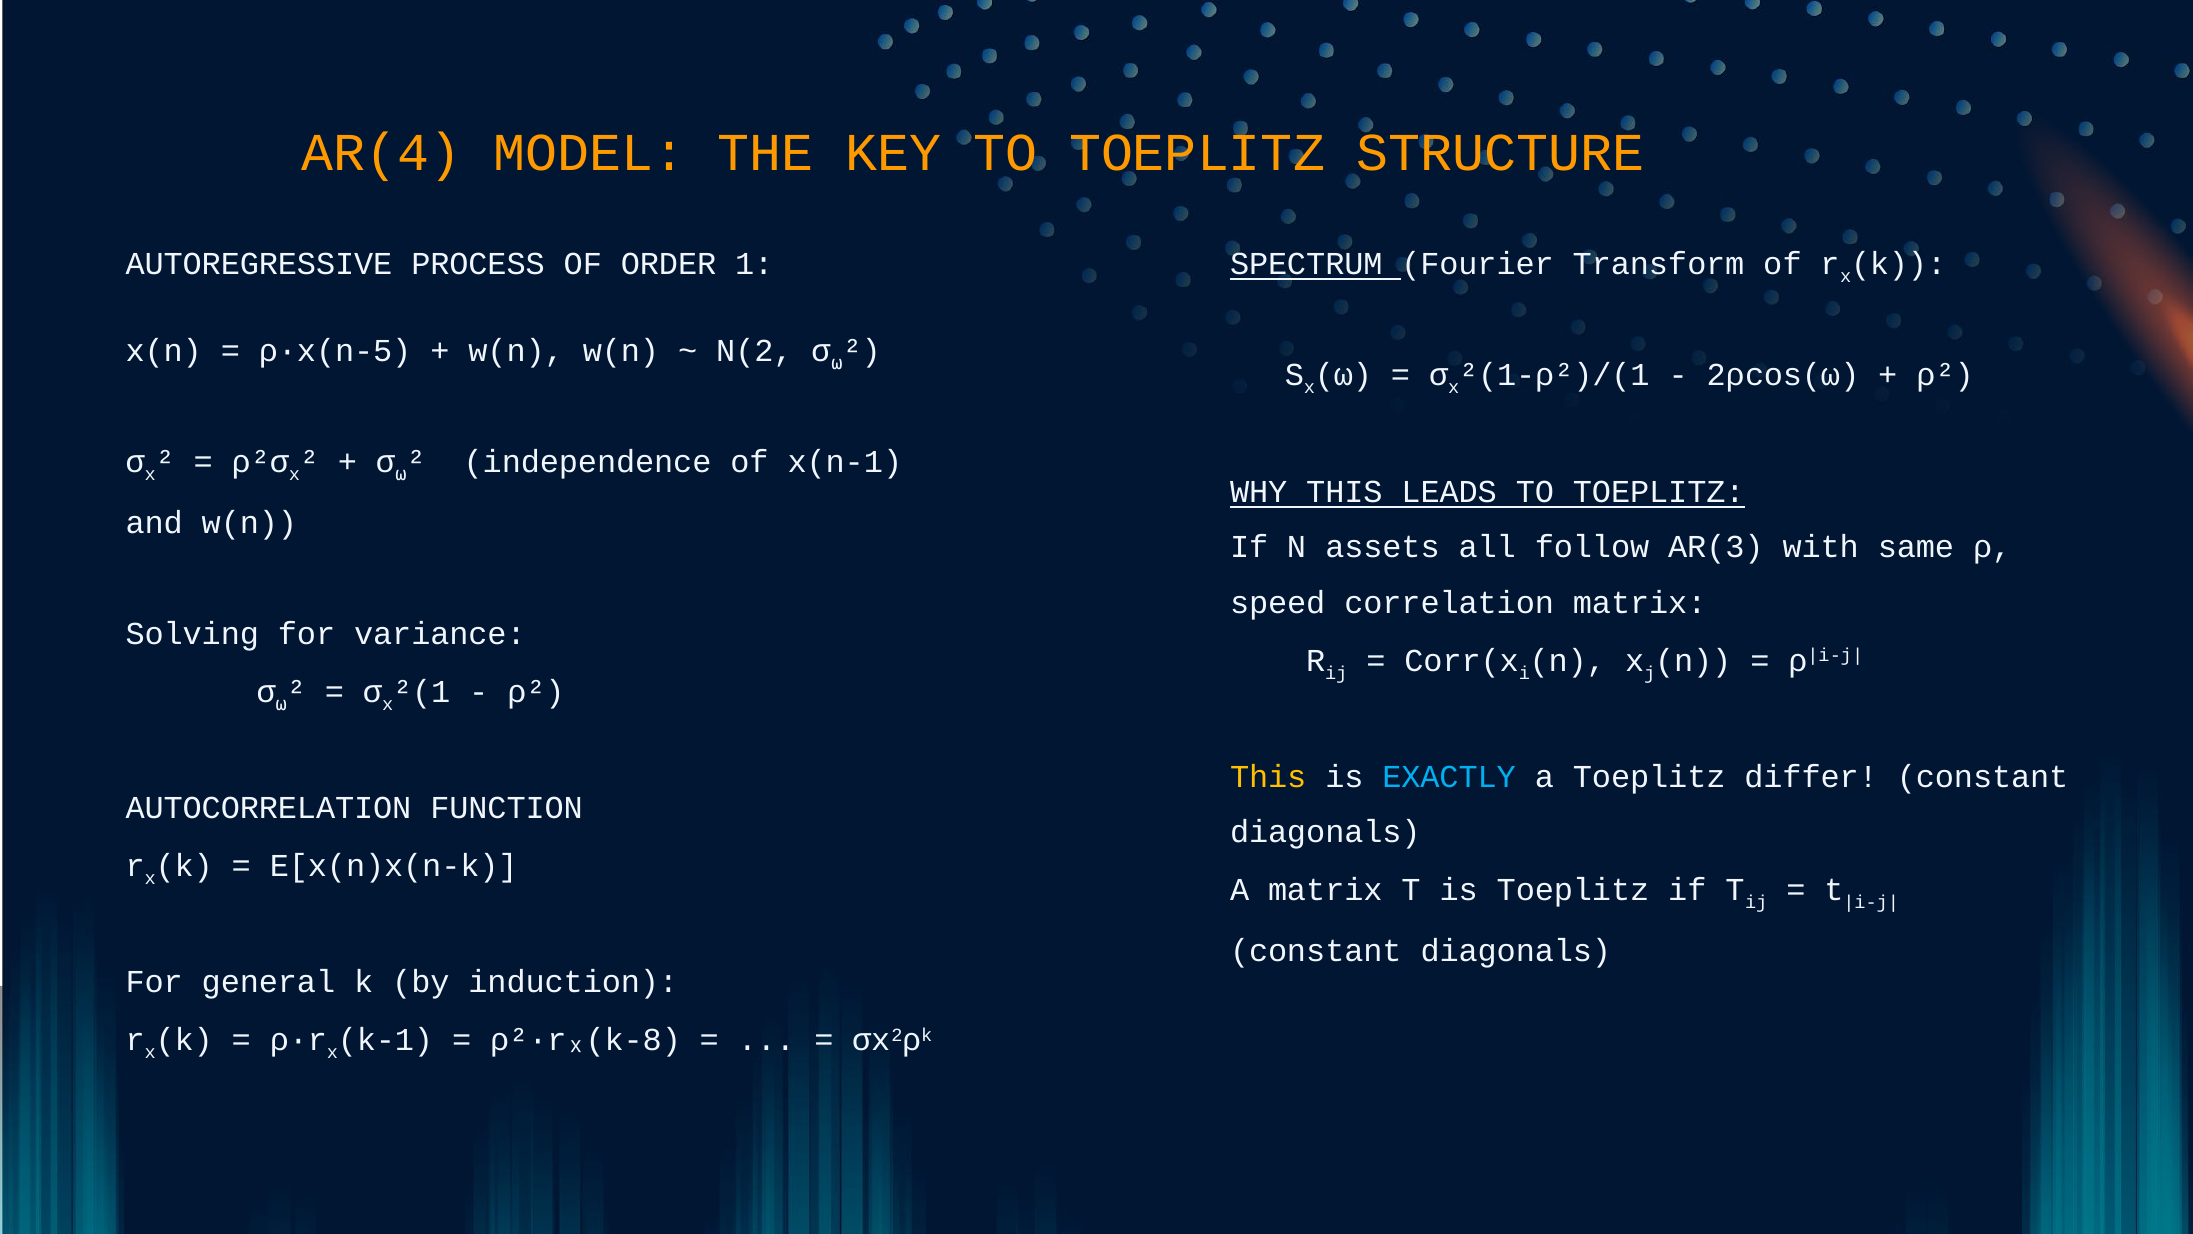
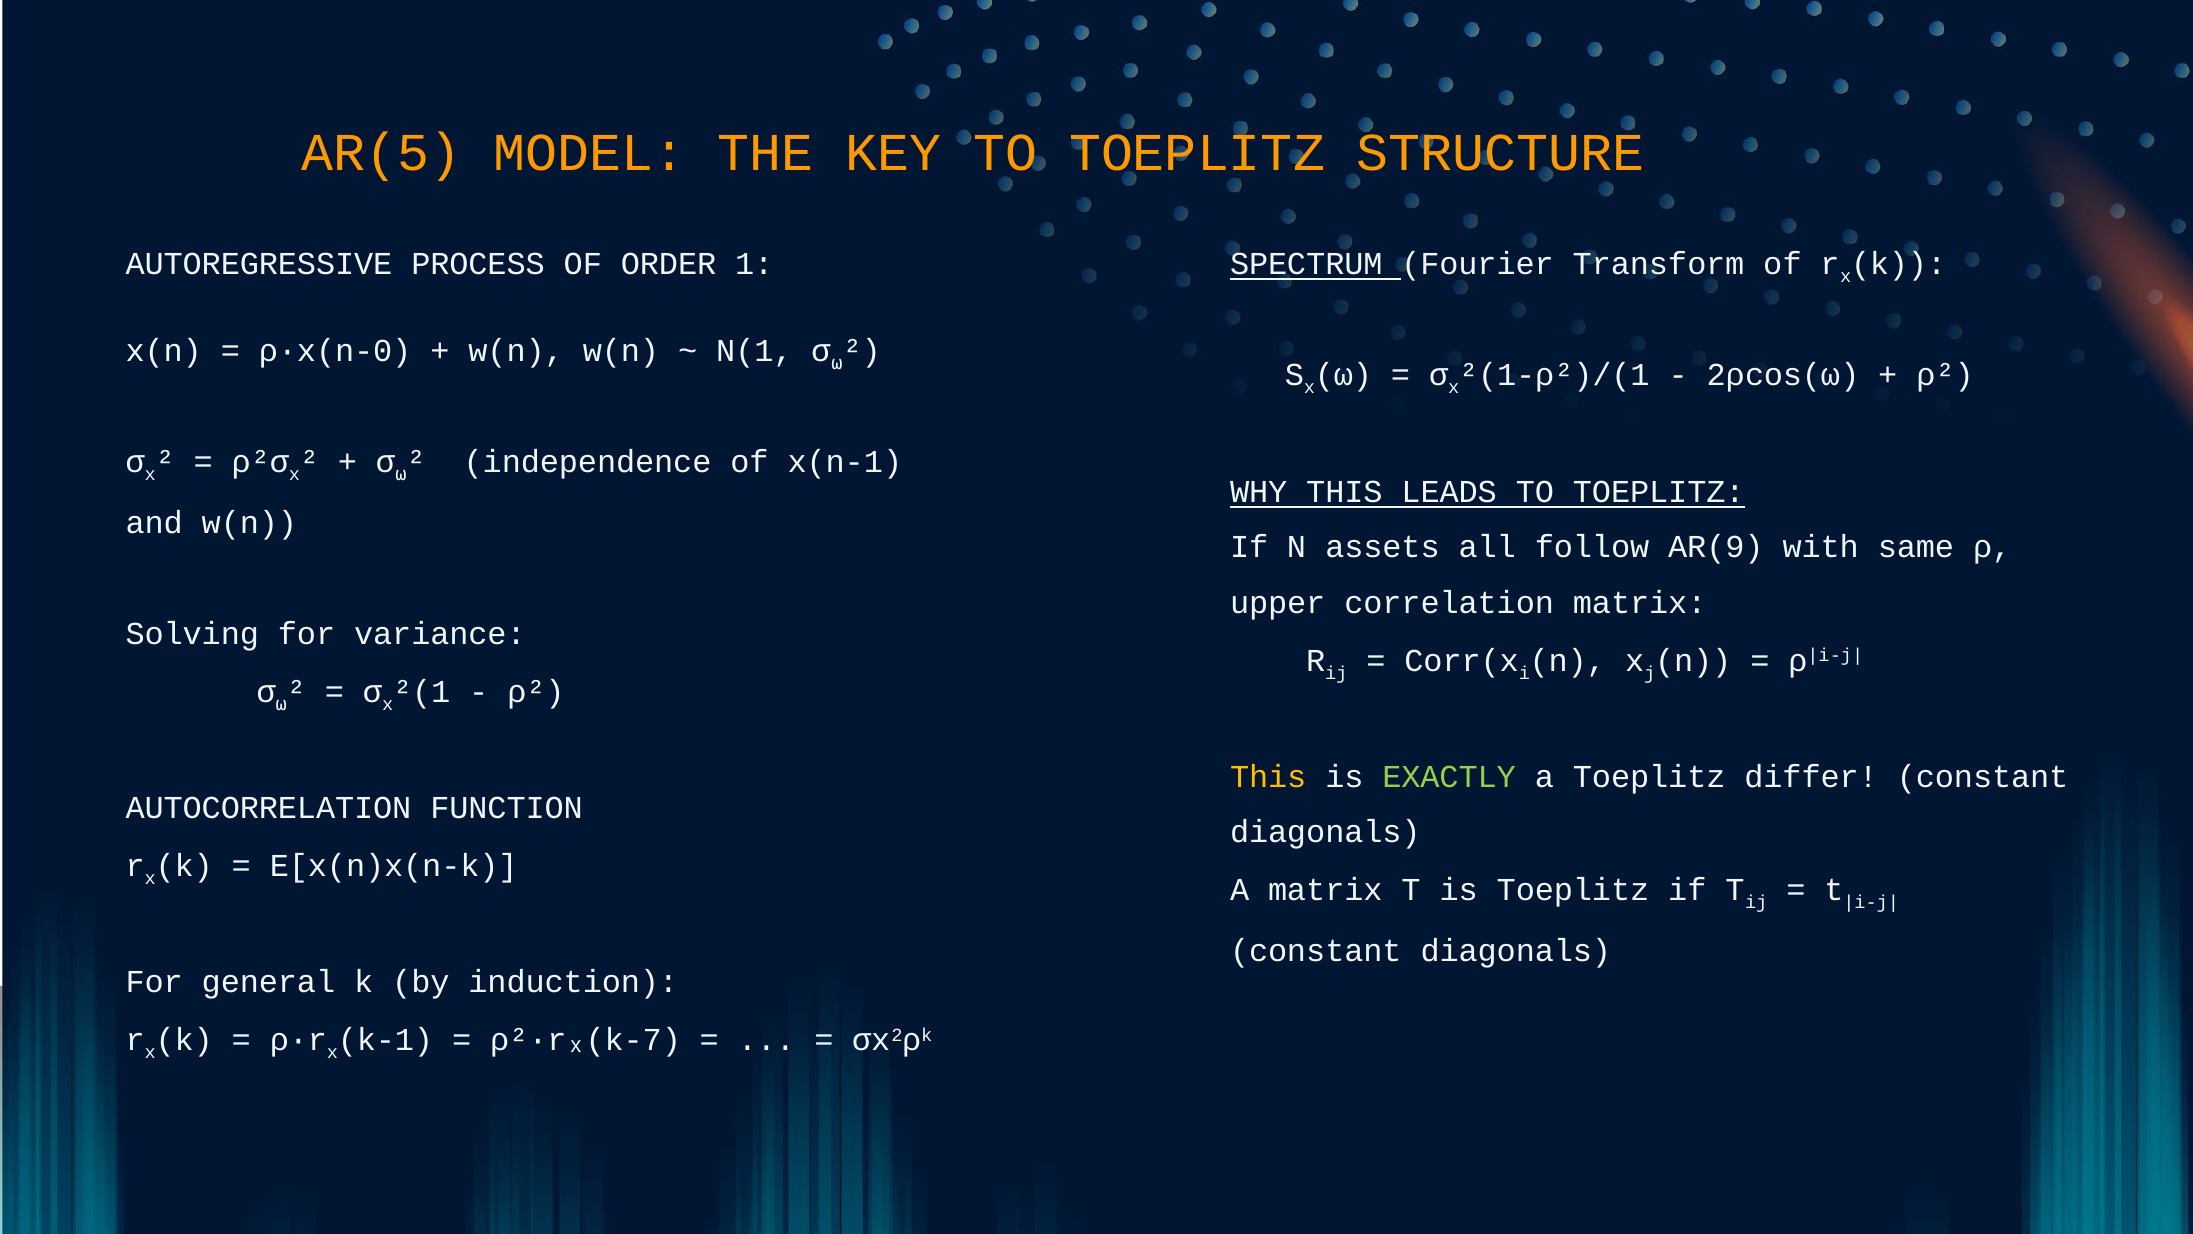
AR(4: AR(4 -> AR(5 (382, 153)
ρ·x(n-5: ρ·x(n-5 -> ρ·x(n-0 (335, 351)
N(2: N(2 -> N(1 (754, 351)
AR(3: AR(3 -> AR(9 (1716, 547)
speed: speed -> upper (1278, 602)
EXACTLY colour: light blue -> light green (1449, 777)
ρ²·rₓ(k-8: ρ²·rₓ(k-8 -> ρ²·rₓ(k-7 (586, 1040)
